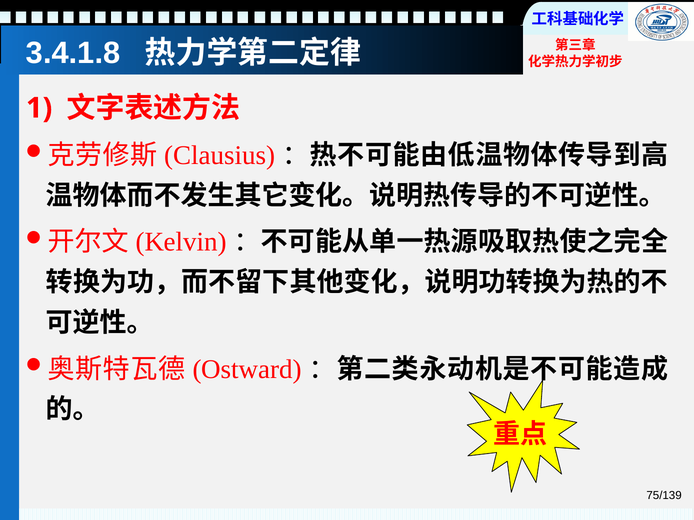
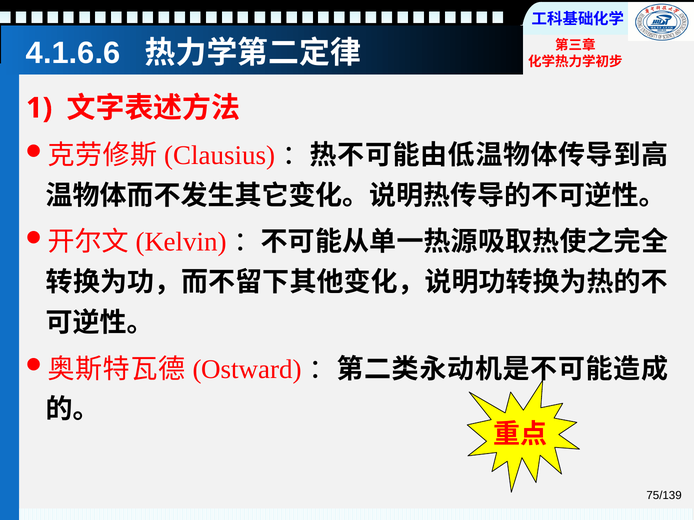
3.4.1.8: 3.4.1.8 -> 4.1.6.6 (73, 53)
